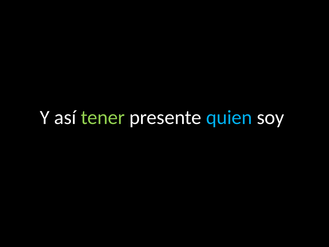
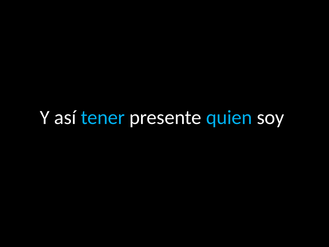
tener colour: light green -> light blue (103, 117)
